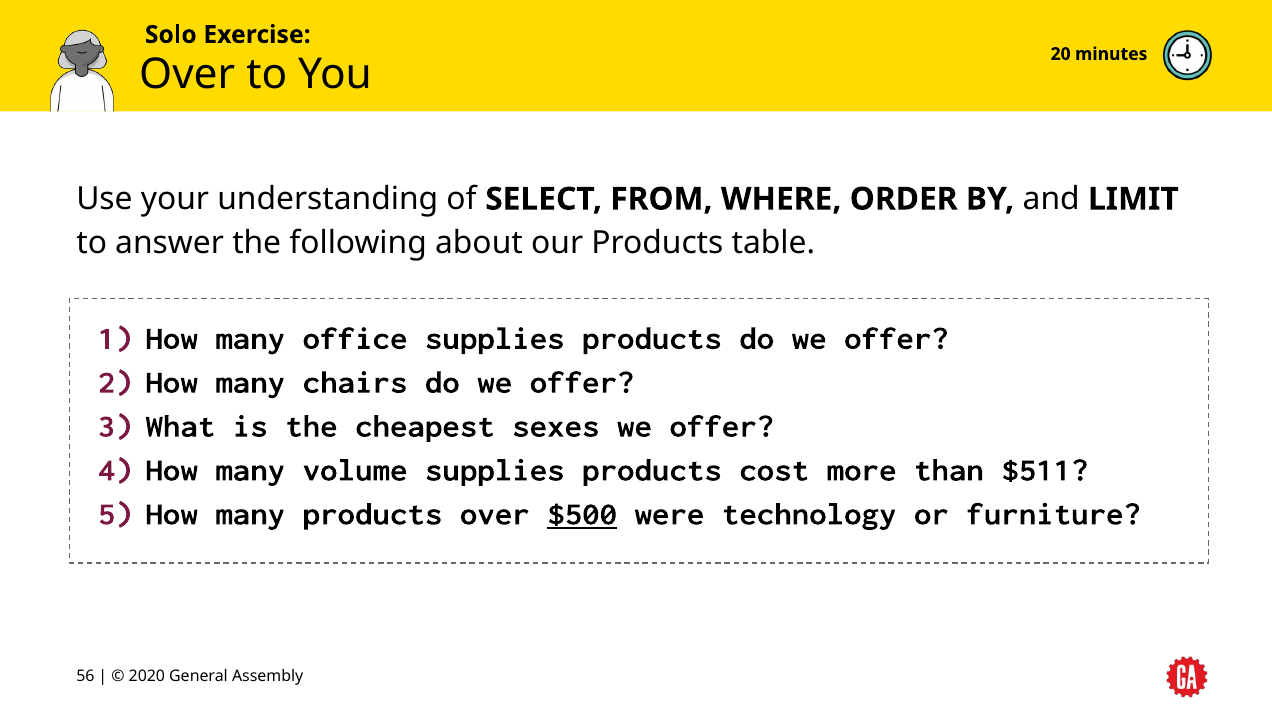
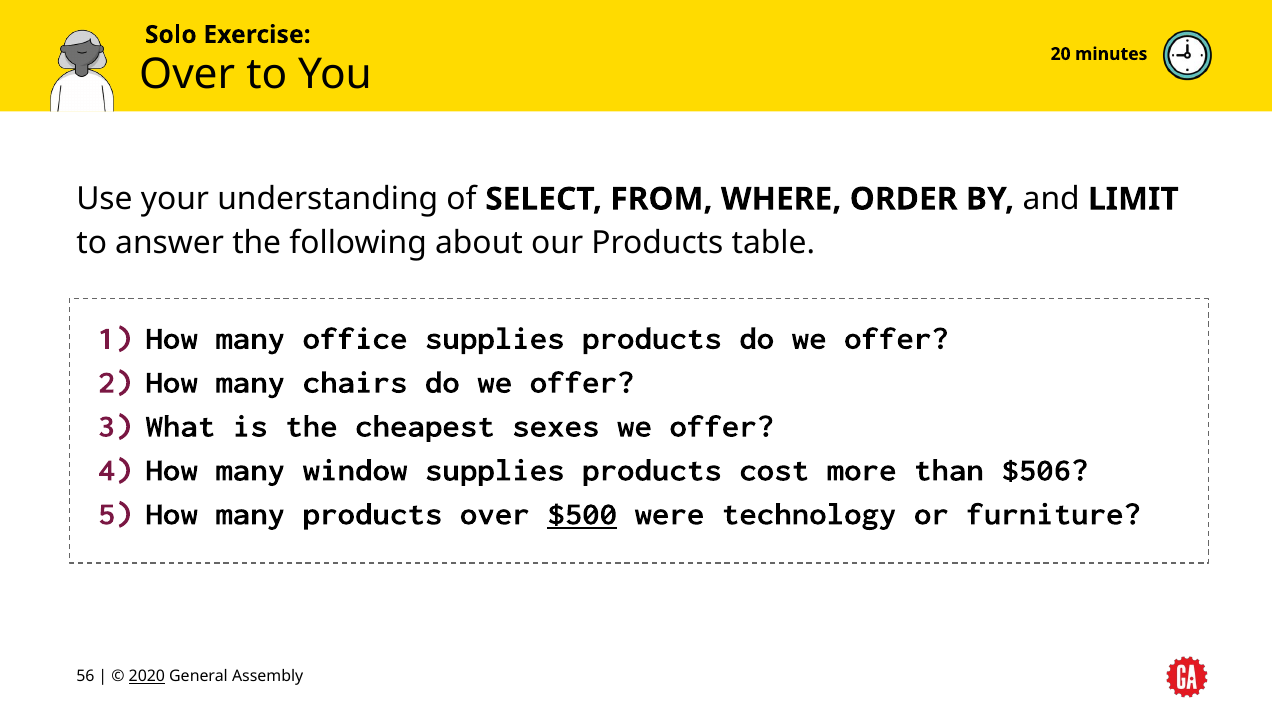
volume: volume -> window (355, 470)
$511: $511 -> $506 (1045, 470)
2020 underline: none -> present (147, 676)
